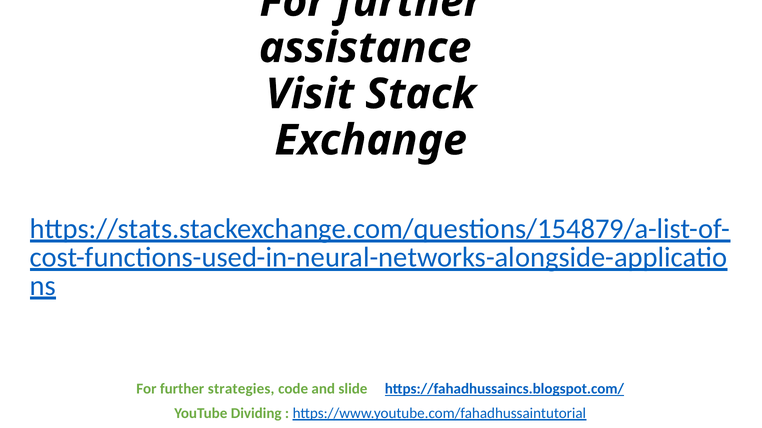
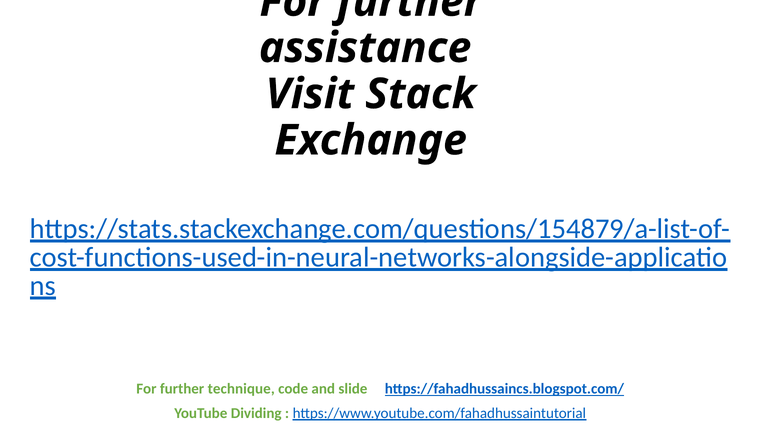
strategies: strategies -> technique (241, 390)
